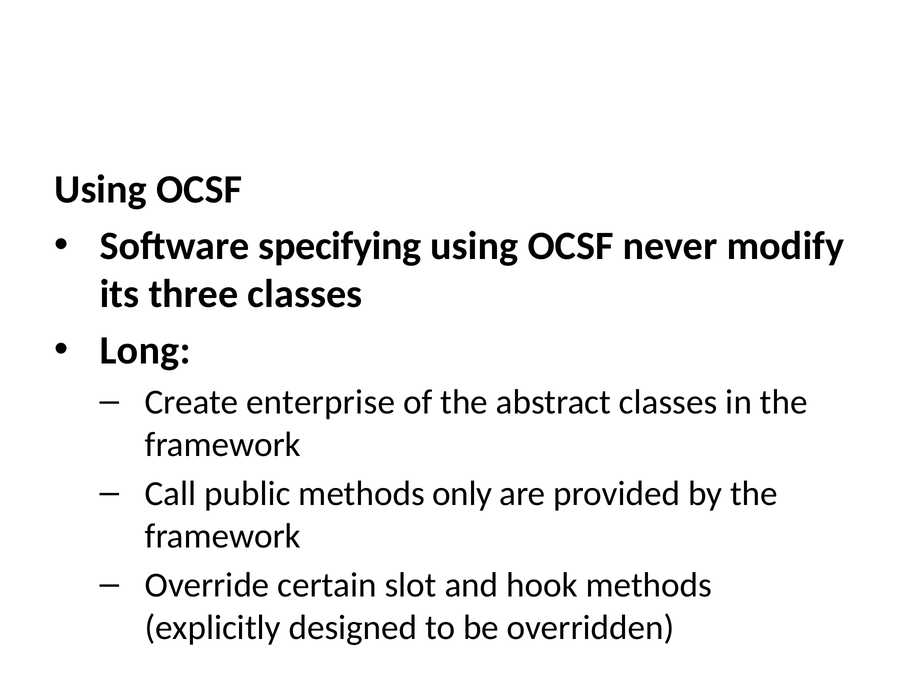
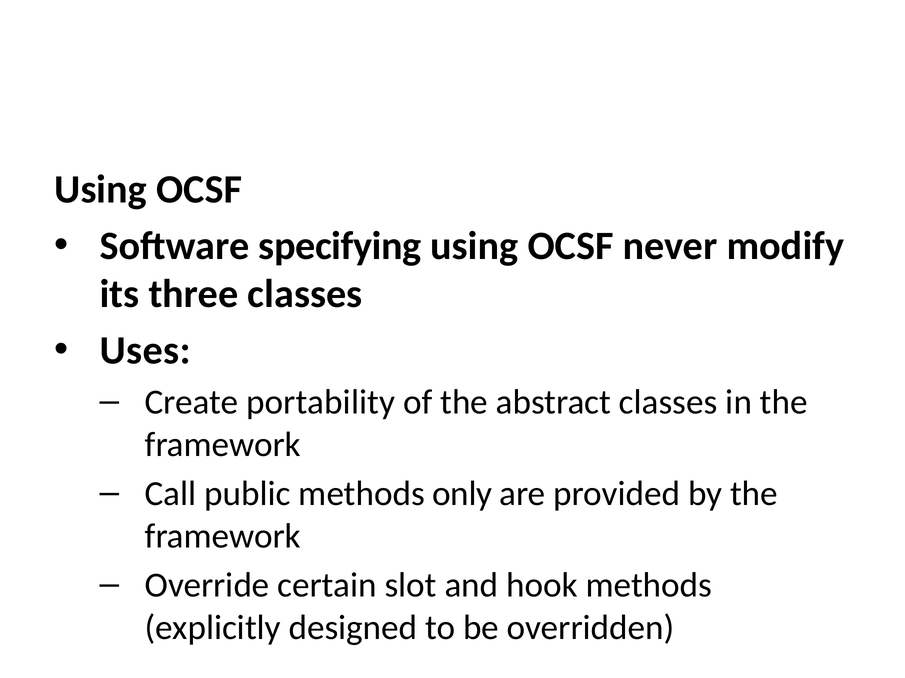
Long: Long -> Uses (145, 351)
enterprise: enterprise -> portability (321, 403)
